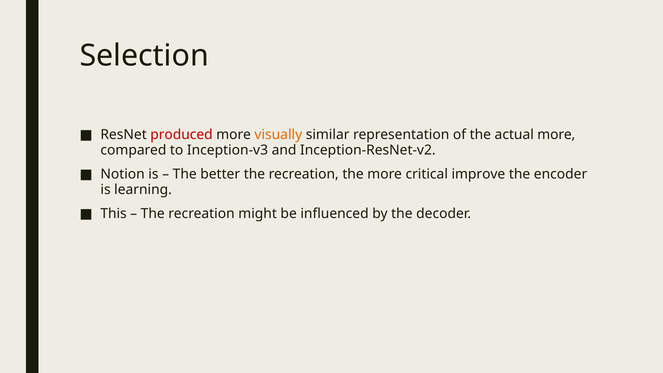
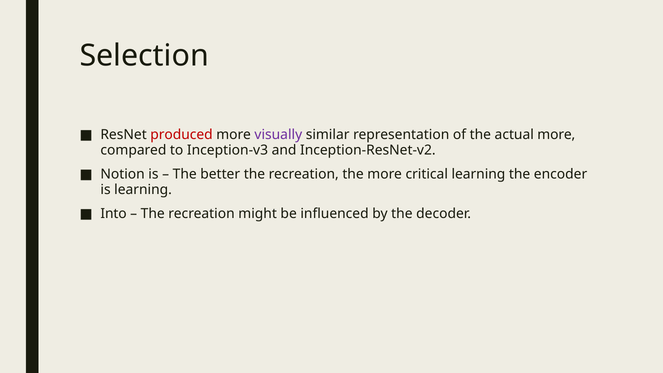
visually colour: orange -> purple (278, 135)
critical improve: improve -> learning (478, 174)
This: This -> Into (114, 214)
